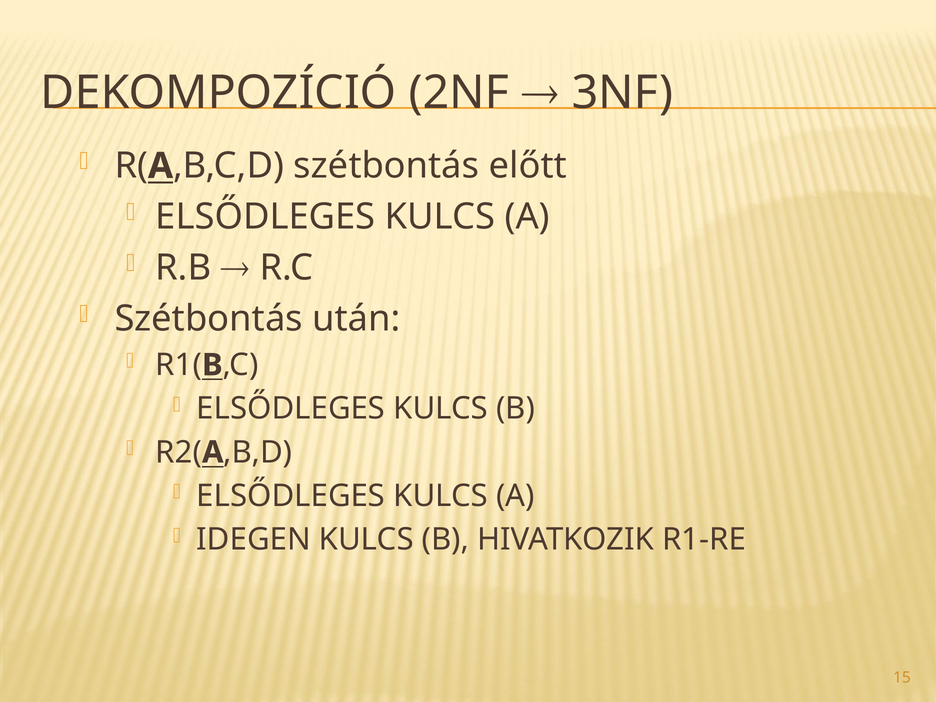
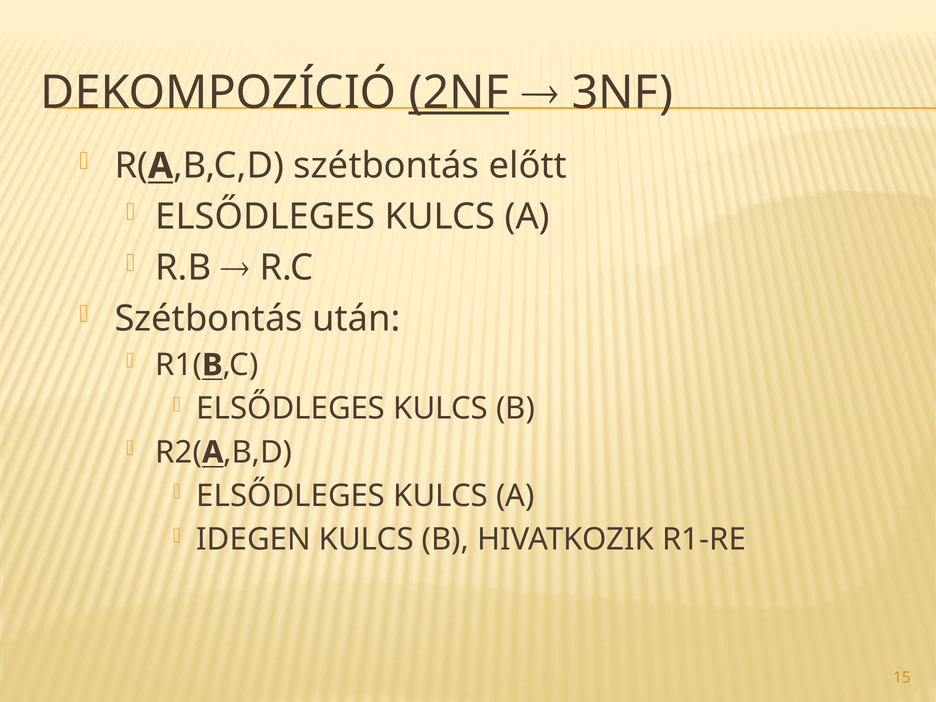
2NF underline: none -> present (459, 93)
